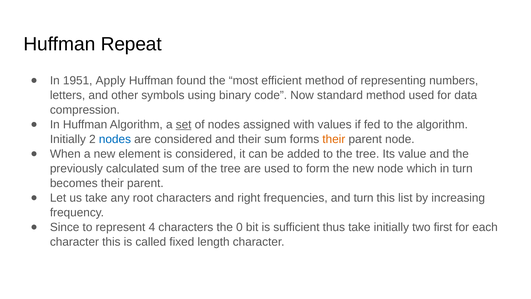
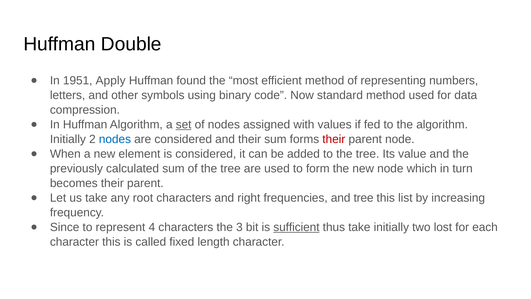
Repeat: Repeat -> Double (131, 44)
their colour: orange -> red (334, 139)
and turn: turn -> tree (364, 198)
0: 0 -> 3 (239, 227)
sufficient underline: none -> present (296, 227)
first: first -> lost (443, 227)
